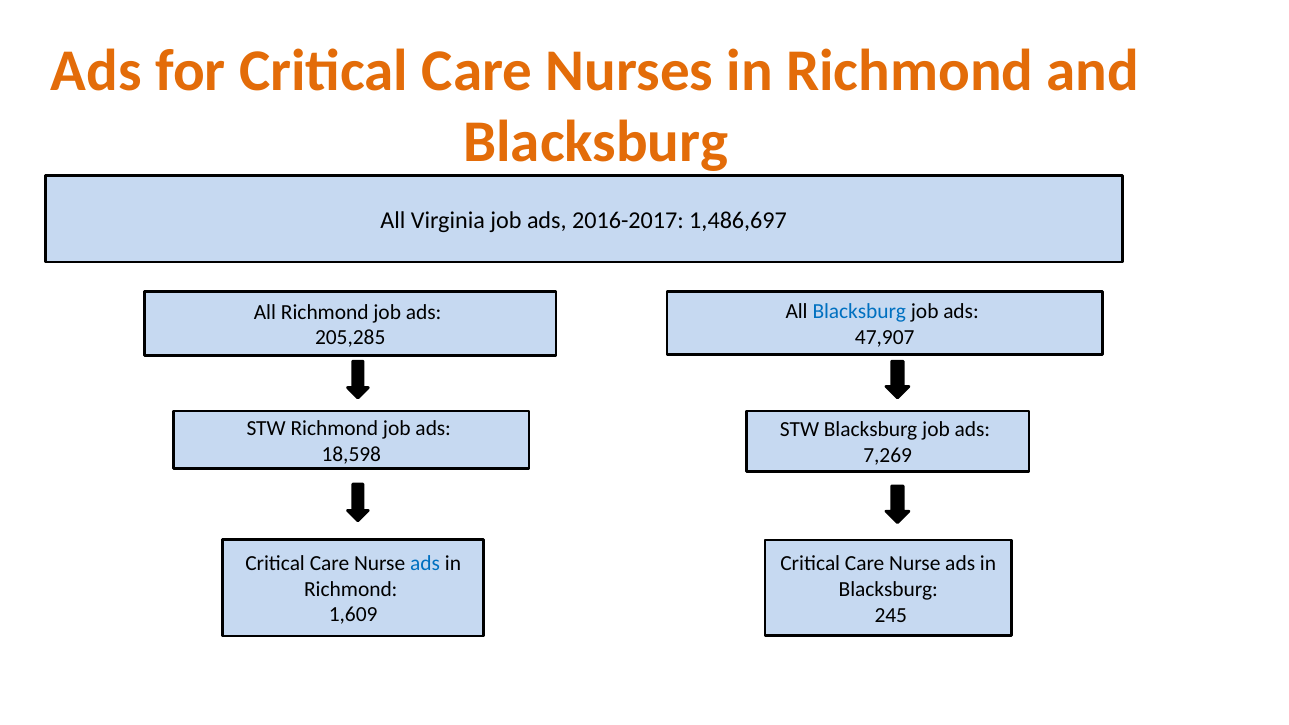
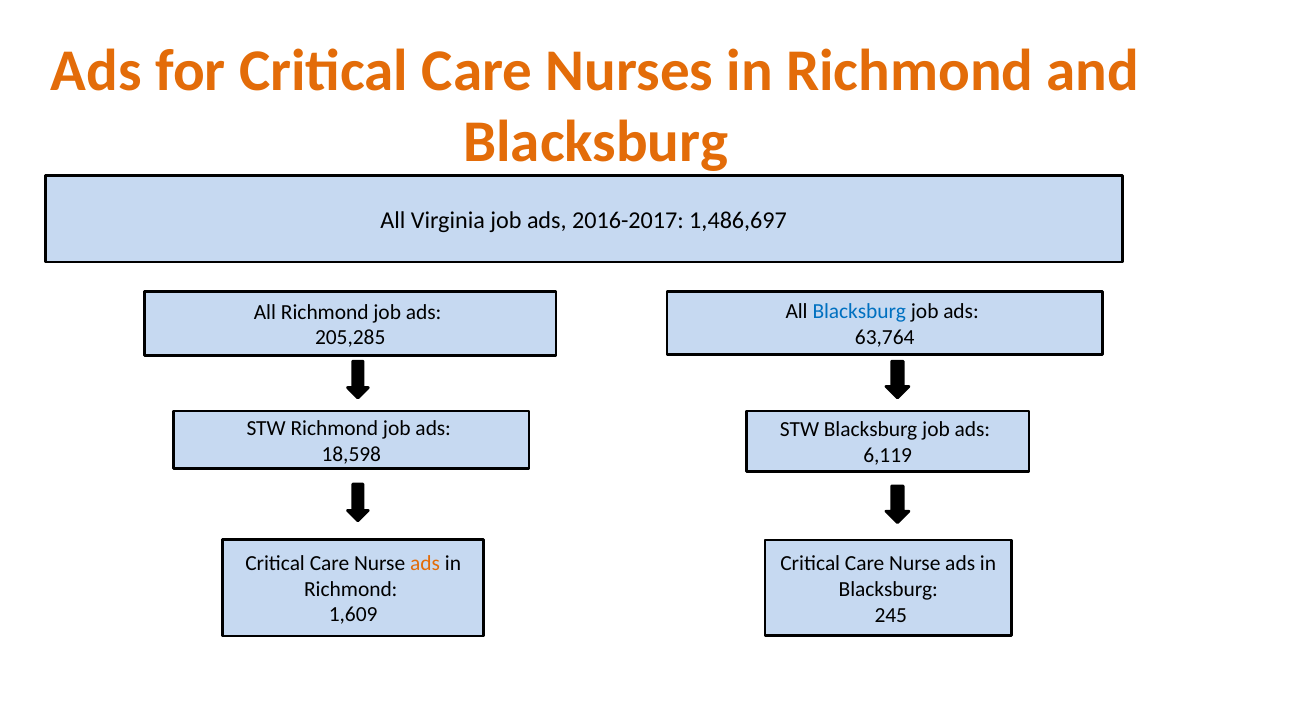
47,907: 47,907 -> 63,764 (885, 337)
7,269: 7,269 -> 6,119 (888, 456)
ads colour: blue -> orange (425, 563)
